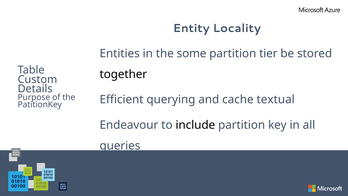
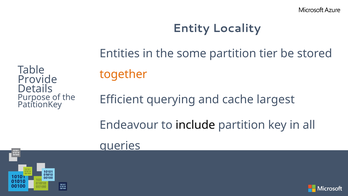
together colour: black -> orange (123, 74)
Custom: Custom -> Provide (37, 79)
textual: textual -> largest (276, 100)
